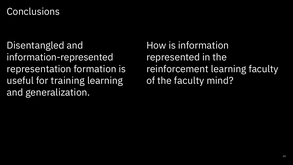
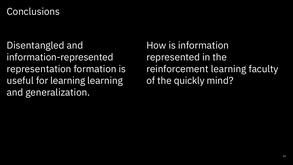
the faculty: faculty -> quickly (189, 81)
for training: training -> learning (68, 81)
